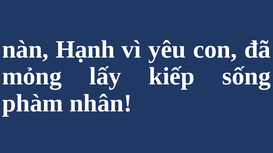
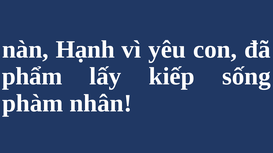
mỏng: mỏng -> phẩm (32, 77)
